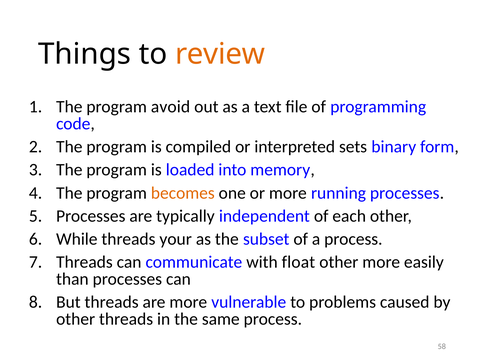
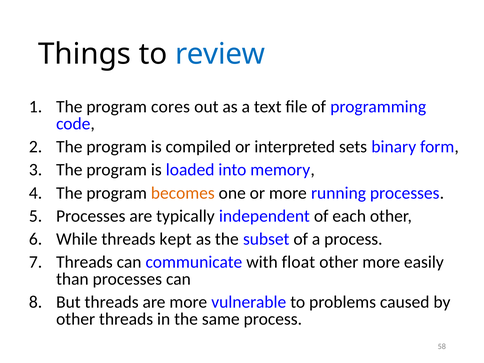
review colour: orange -> blue (220, 54)
avoid: avoid -> cores (171, 107)
your: your -> kept (176, 239)
